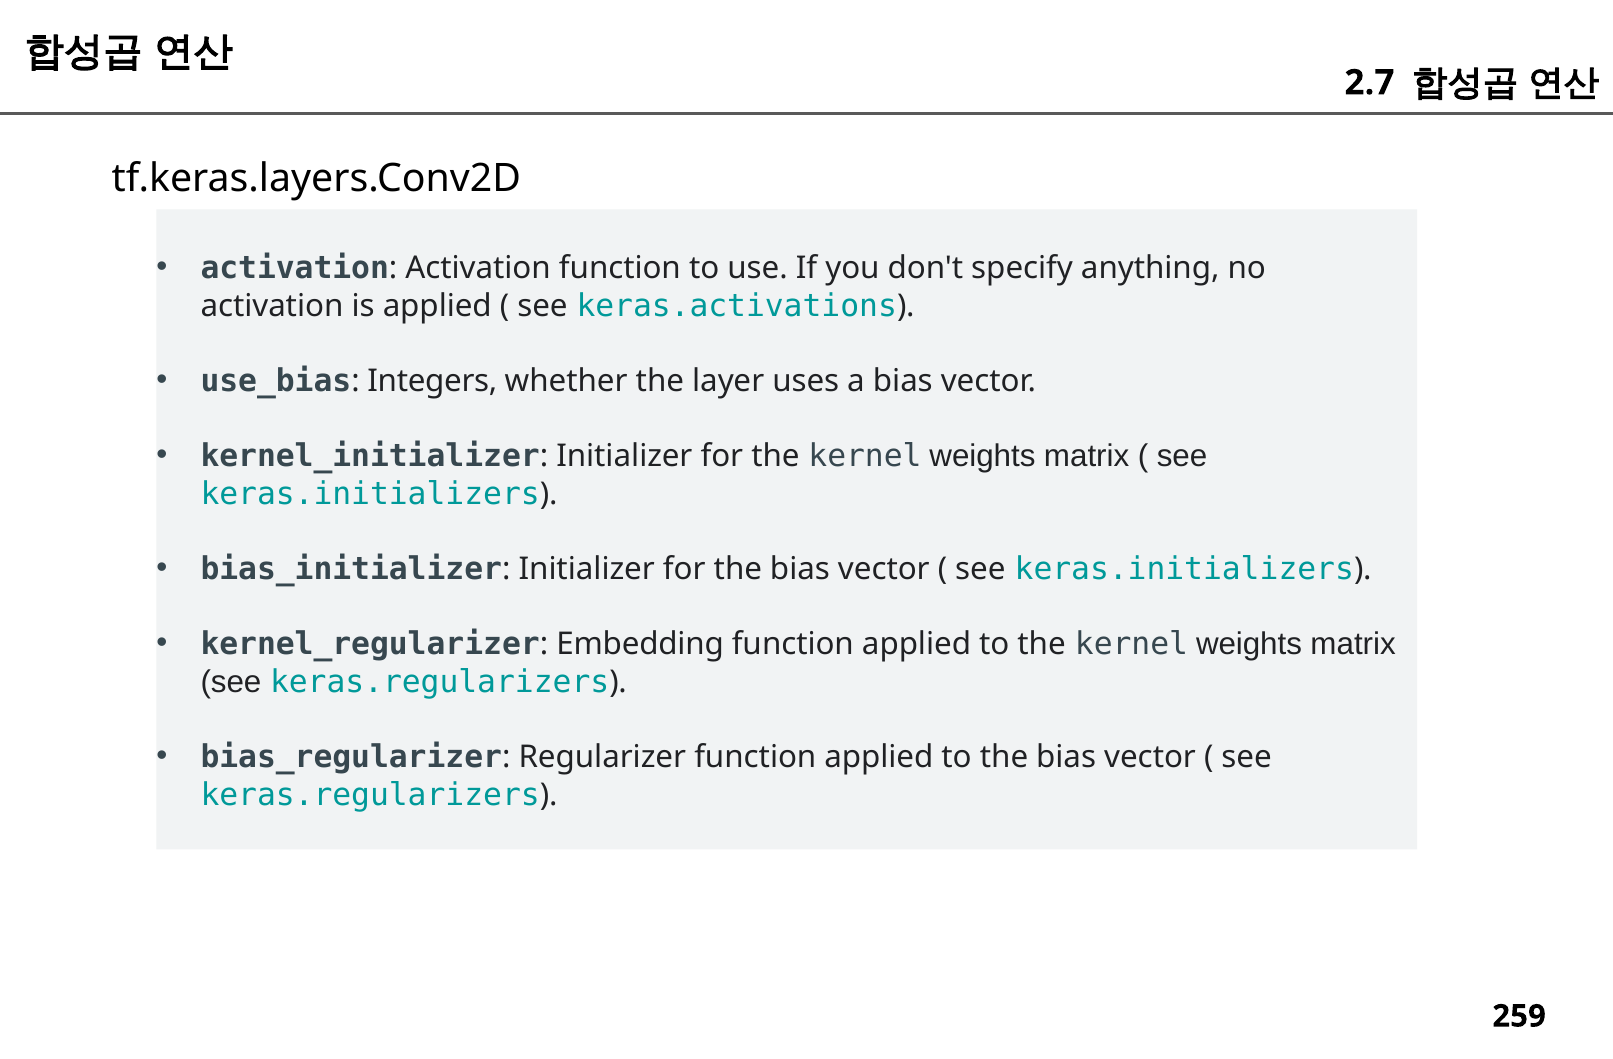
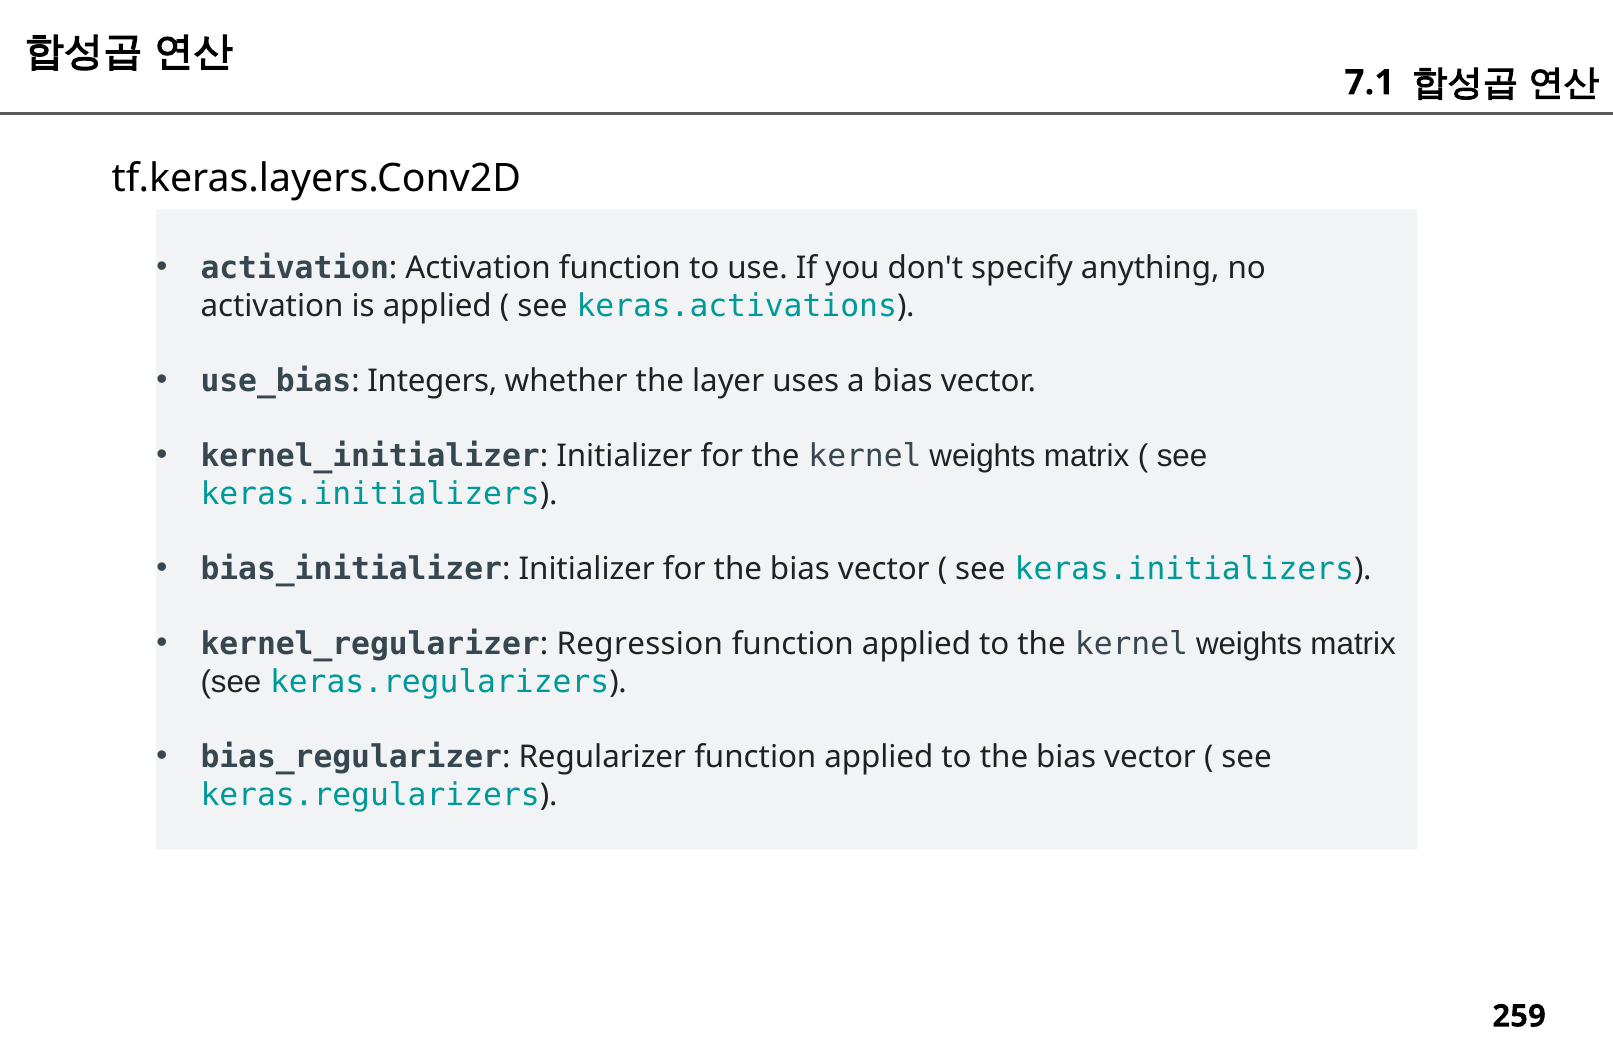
2.7: 2.7 -> 7.1 (1369, 83)
Embedding: Embedding -> Regression (640, 645)
